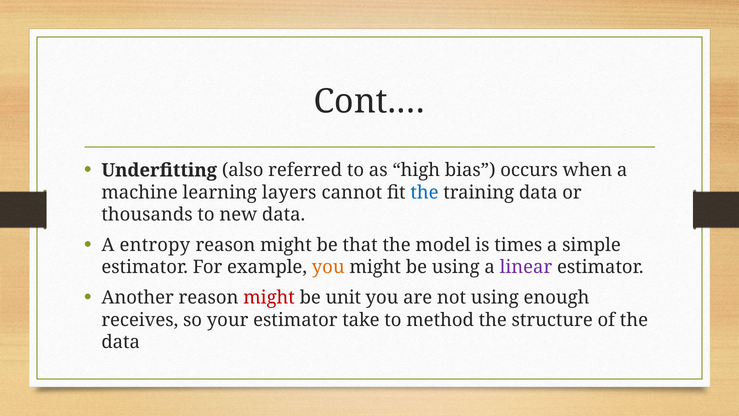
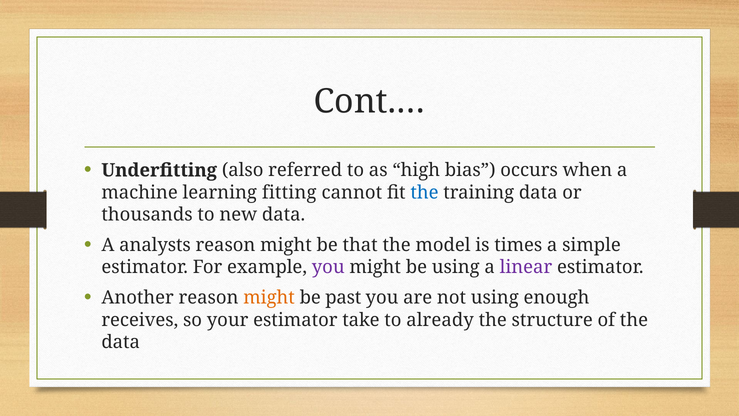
layers: layers -> fitting (289, 192)
entropy: entropy -> analysts (155, 245)
you colour: orange -> purple (328, 267)
might colour: red -> orange (269, 298)
unit: unit -> past (343, 298)
method: method -> already (440, 320)
